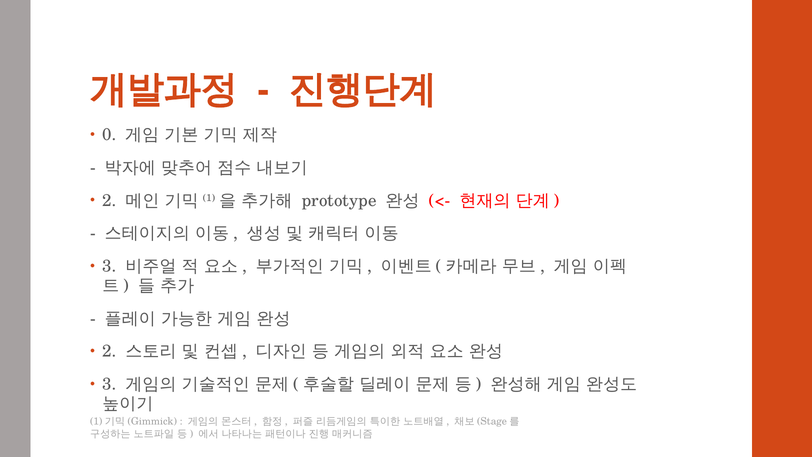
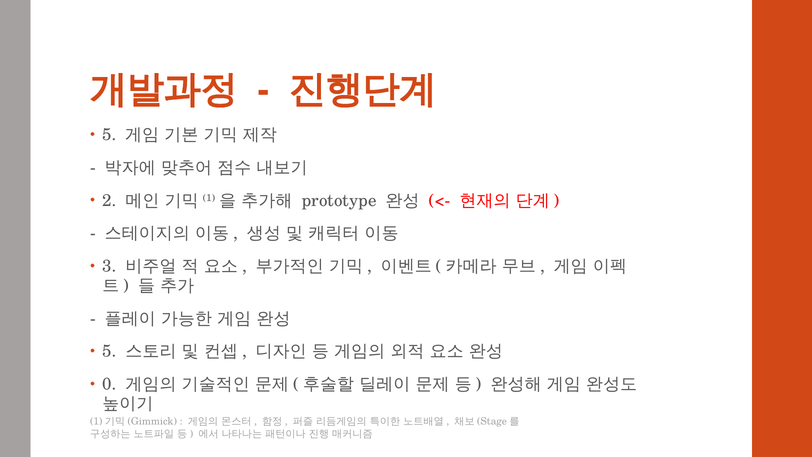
0: 0 -> 5 (109, 135)
2: 2 -> 5 (109, 351)
3: 3 -> 0 (109, 384)
